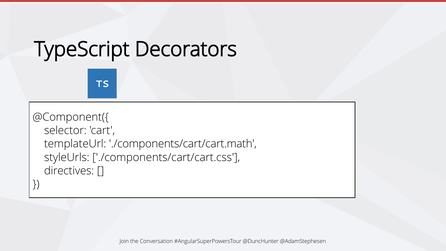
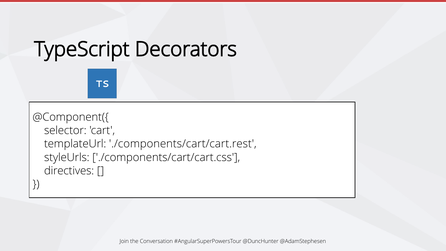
./components/cart/cart.math: ./components/cart/cart.math -> ./components/cart/cart.rest (183, 144)
